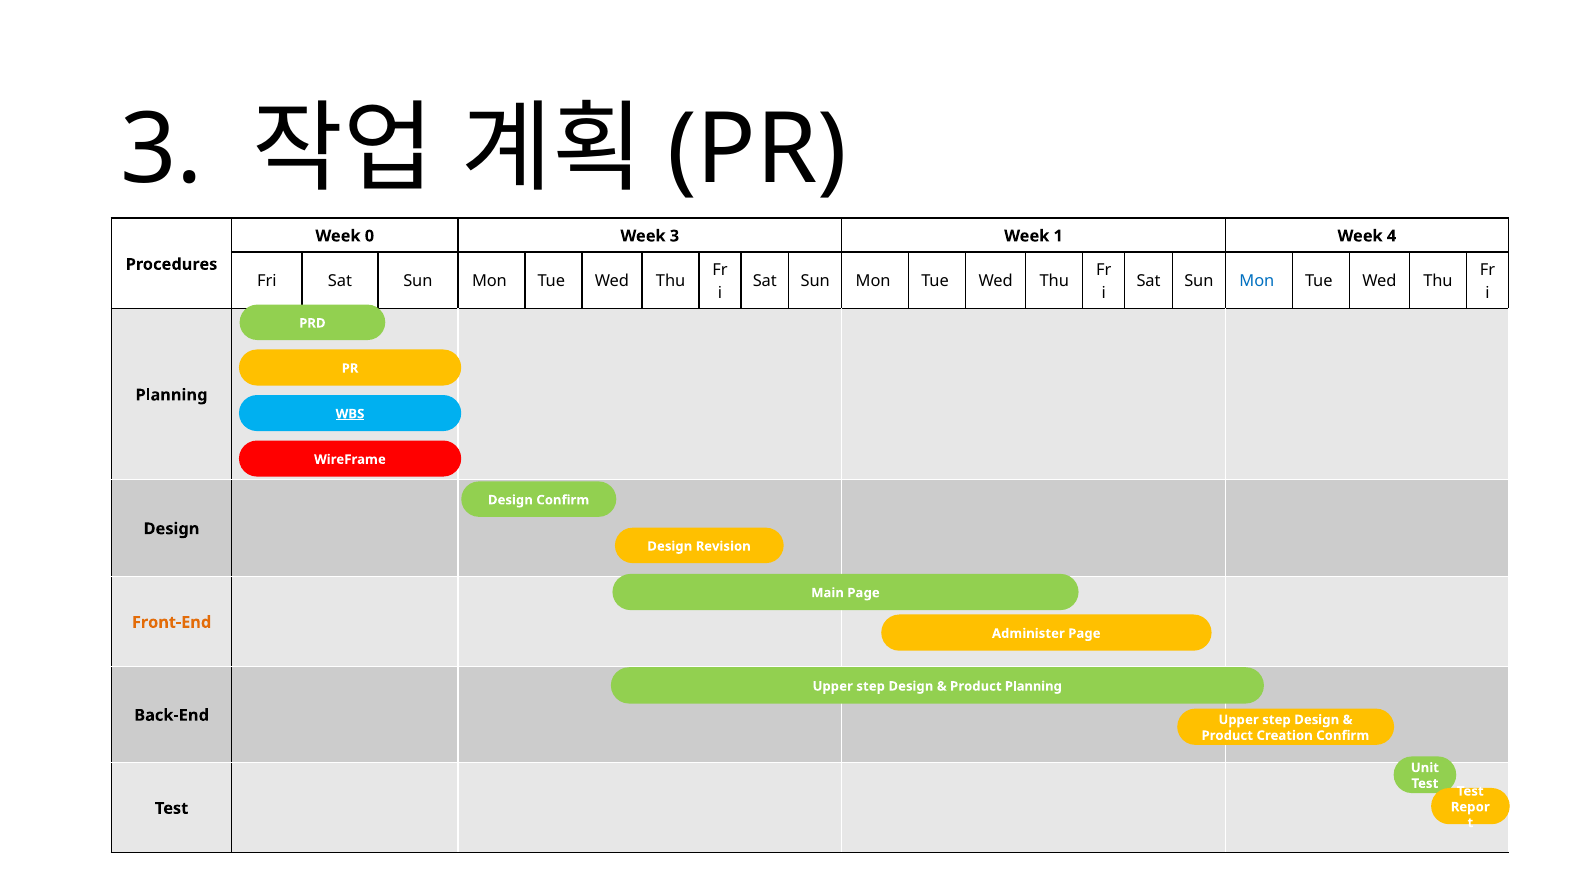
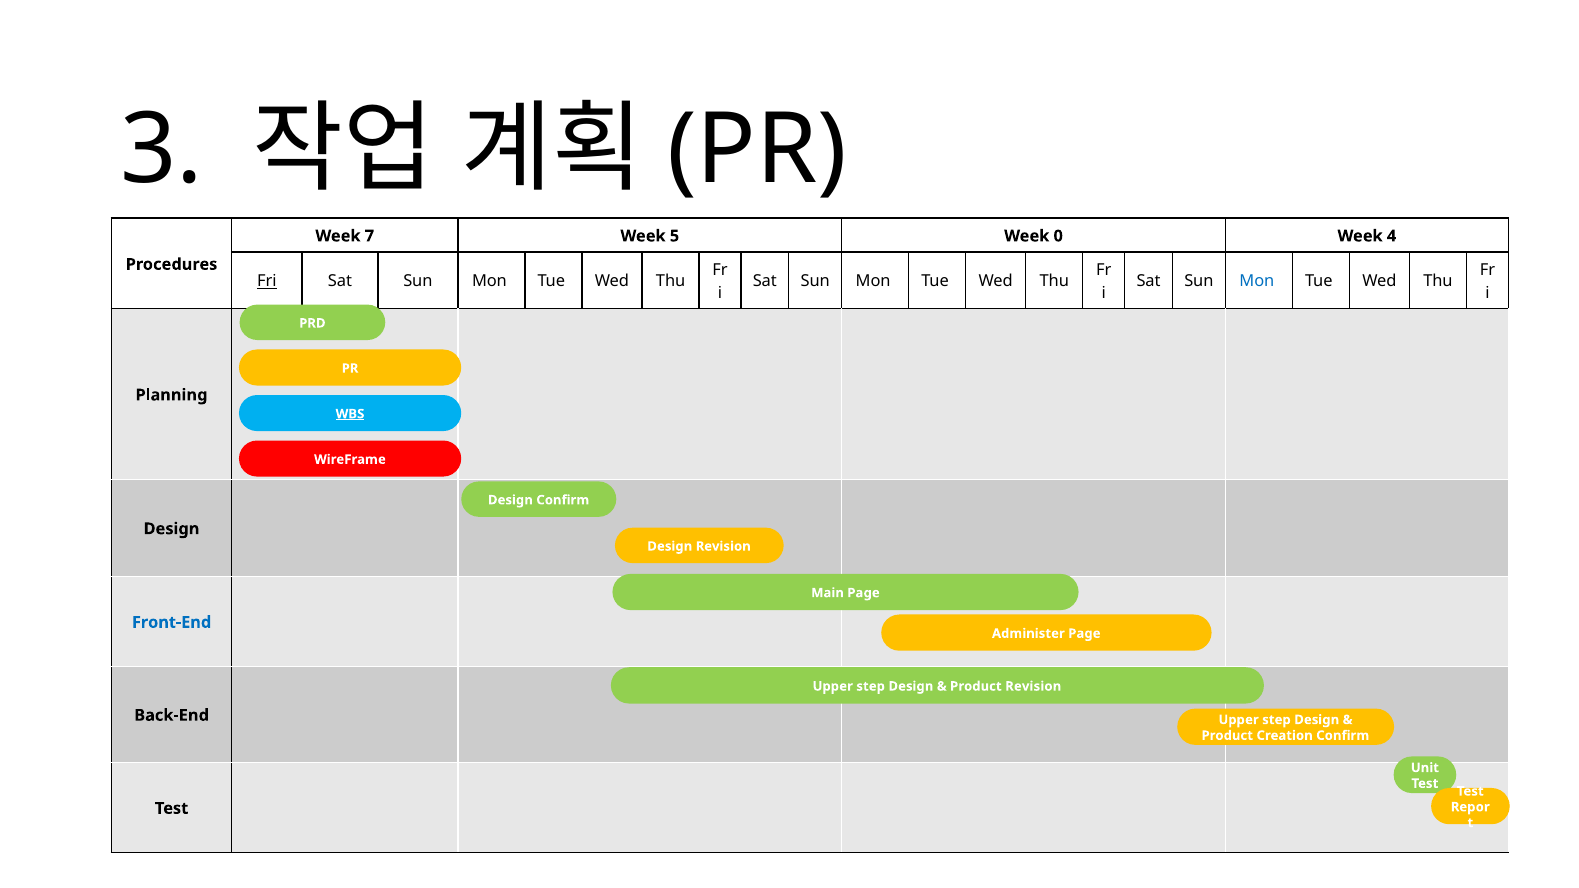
0: 0 -> 7 (369, 236)
Week 3: 3 -> 5 (674, 236)
1: 1 -> 0 (1058, 236)
Fri underline: none -> present (267, 281)
Front-End colour: orange -> blue (172, 622)
Product Planning: Planning -> Revision (1033, 686)
